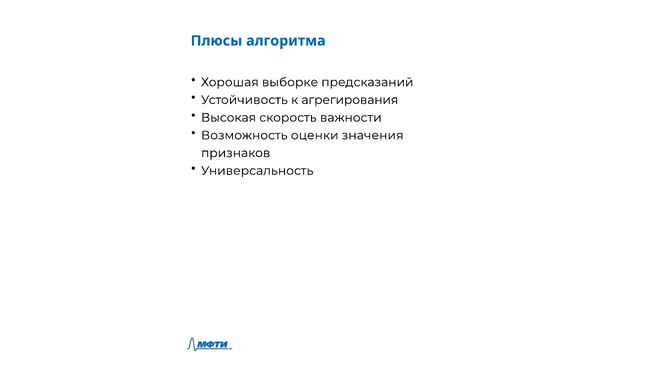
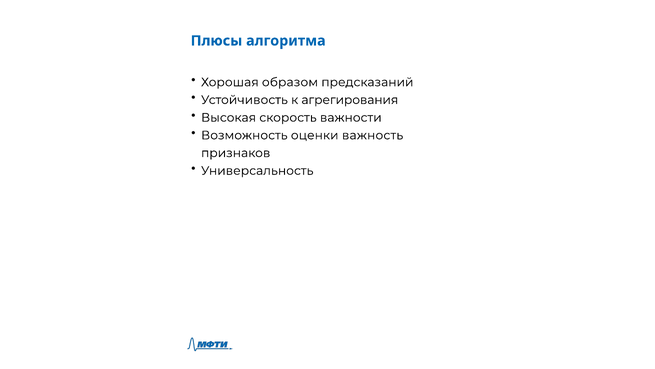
выборке: выборке -> образом (290, 82)
значения: значения -> важность (373, 135)
